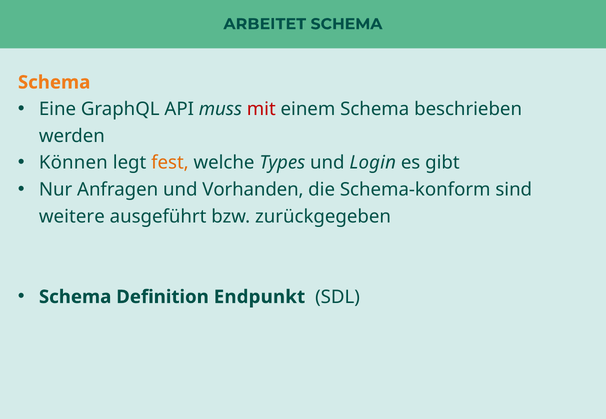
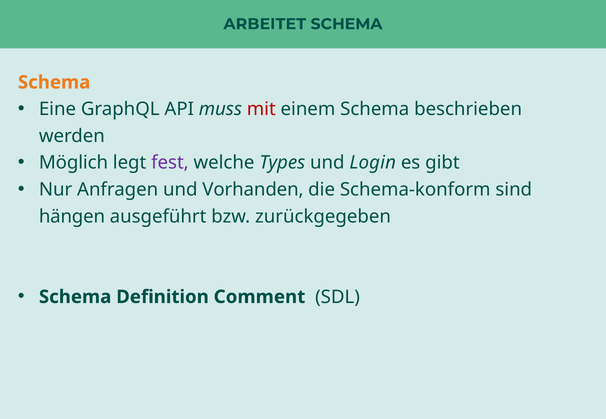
Können: Können -> Möglich (73, 163)
fest colour: orange -> purple (170, 163)
weitere: weitere -> hängen (72, 217)
Endpunkt: Endpunkt -> Comment (260, 297)
